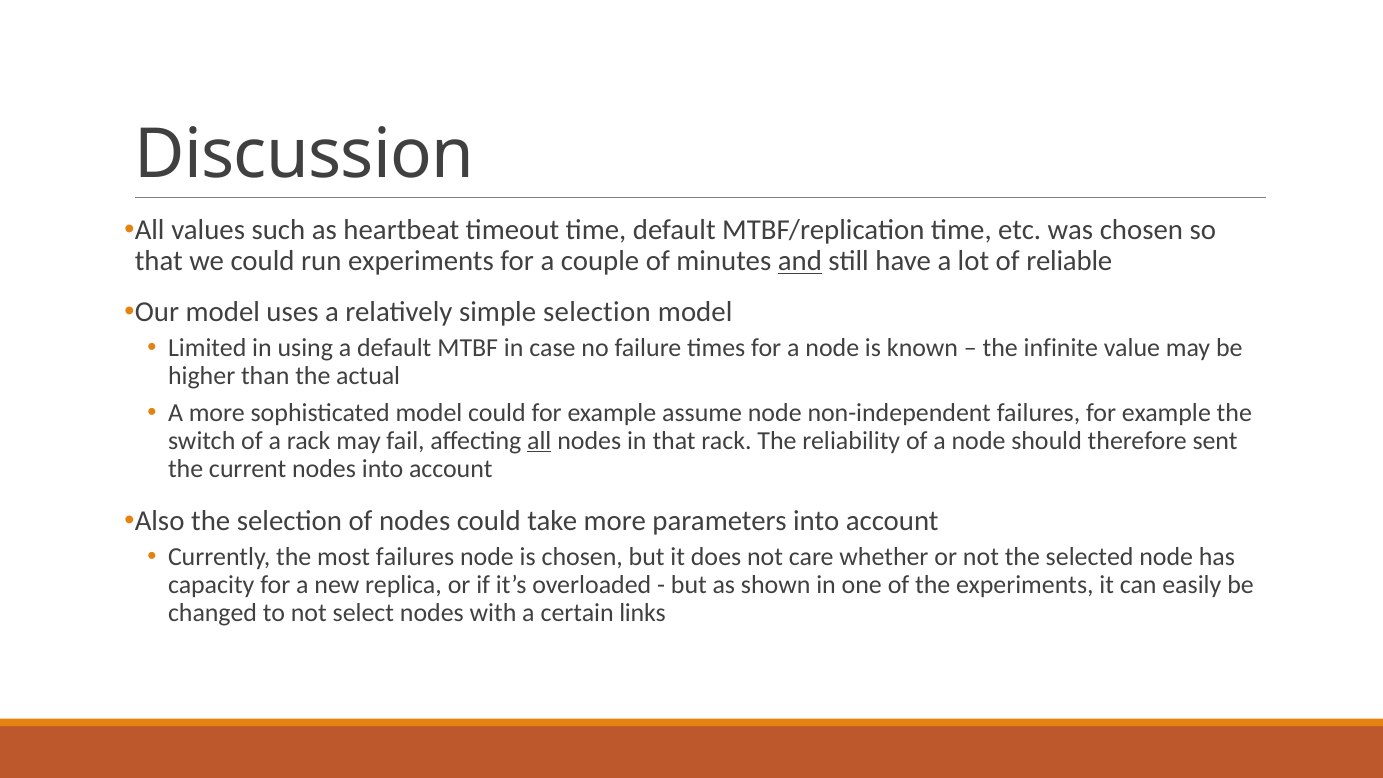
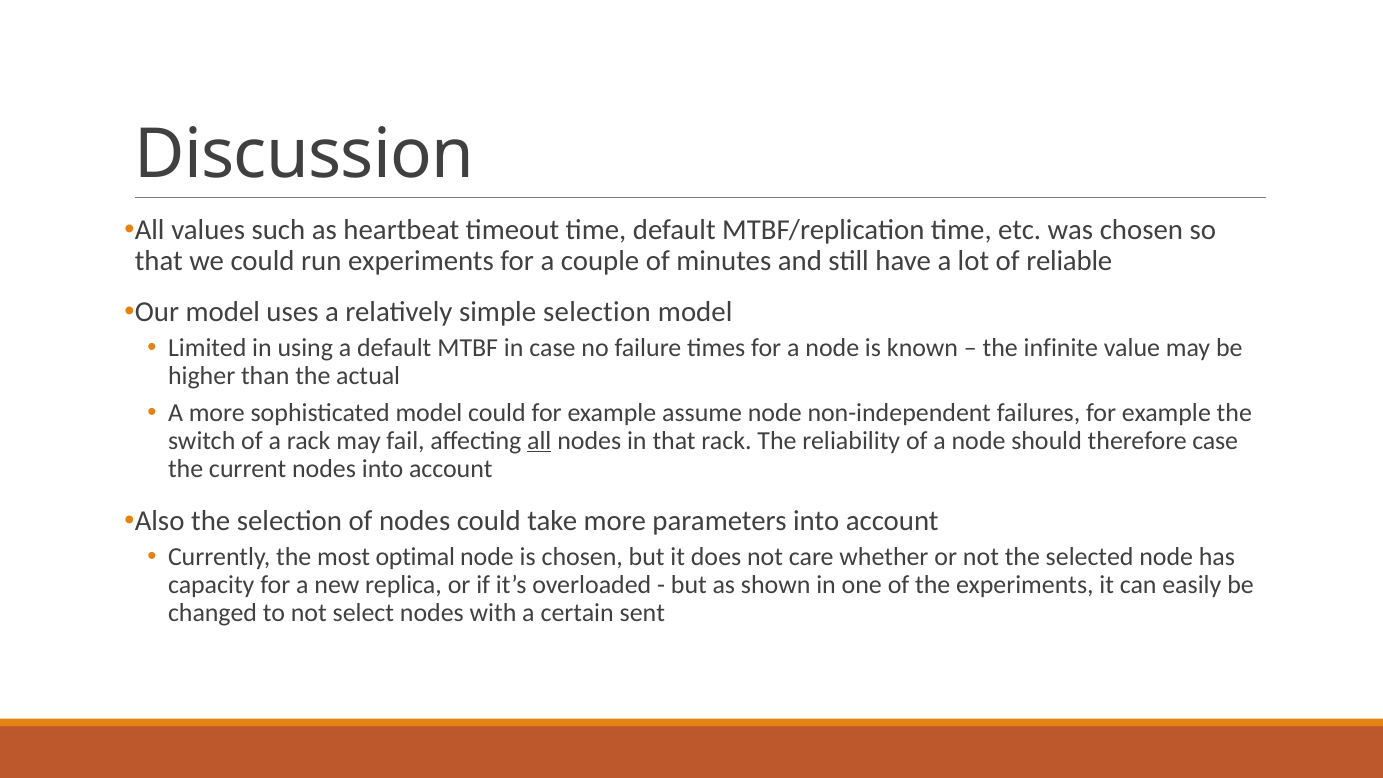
and underline: present -> none (800, 261)
therefore sent: sent -> case (1215, 440)
most failures: failures -> optimal (415, 556)
links: links -> sent (642, 612)
